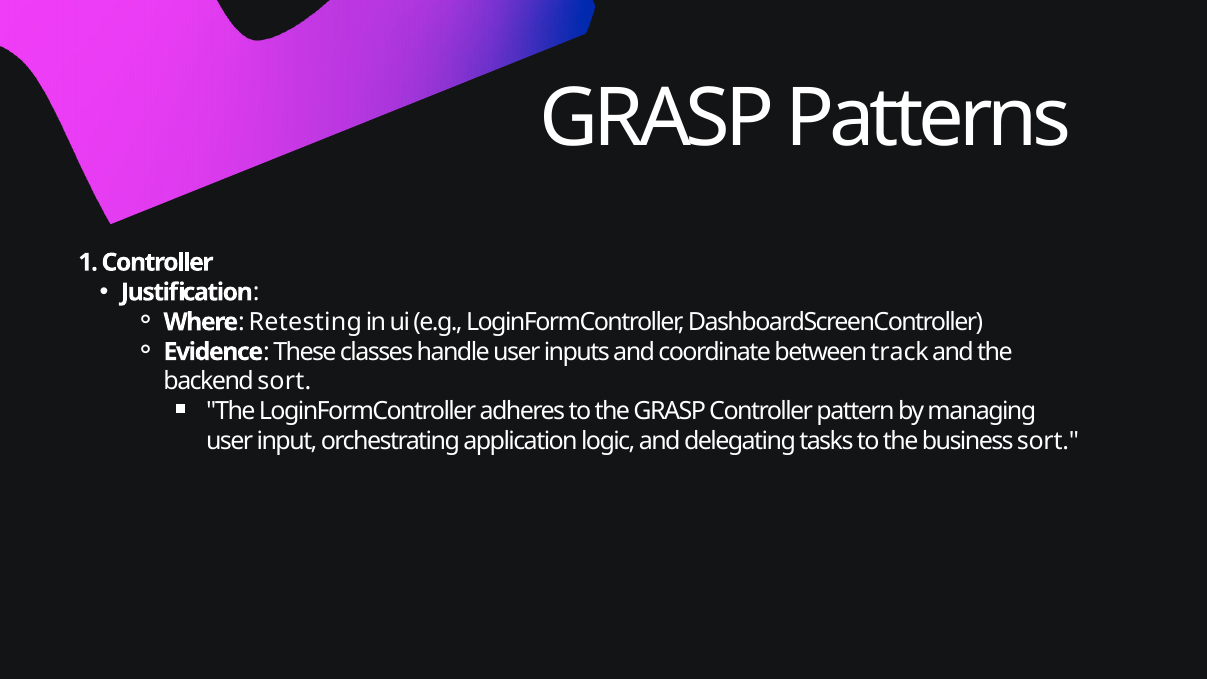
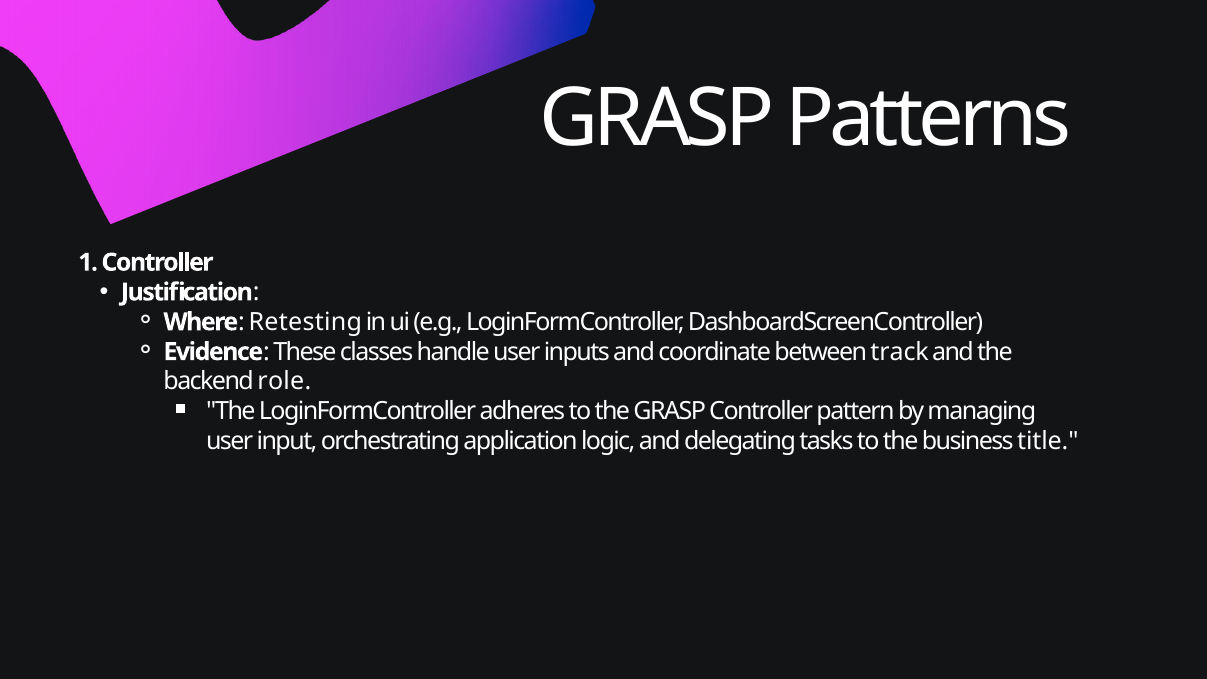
backend sort: sort -> role (284, 382)
business sort: sort -> title (1048, 441)
